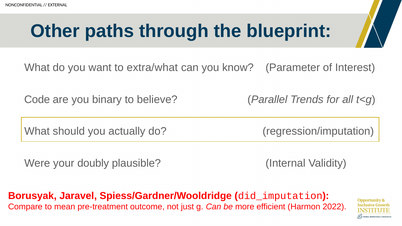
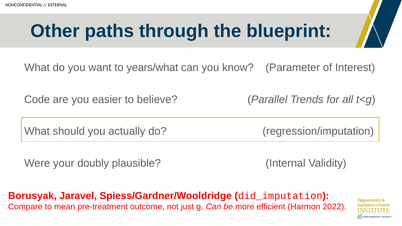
extra/what: extra/what -> years/what (152, 68)
binary: binary -> easier (107, 99)
